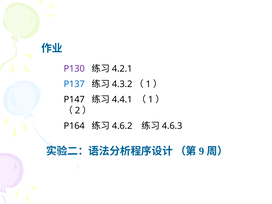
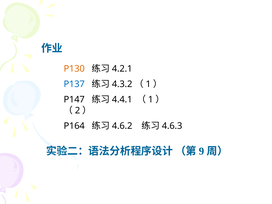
P130 colour: purple -> orange (74, 69)
